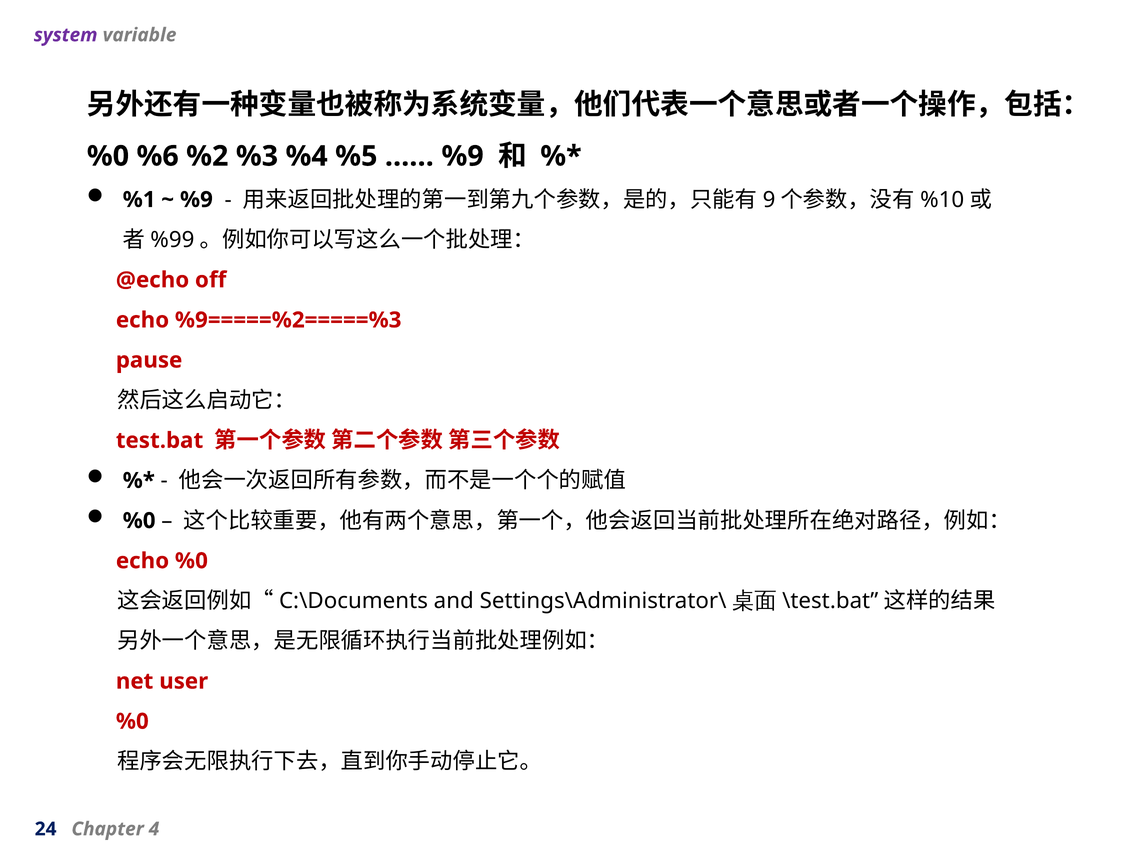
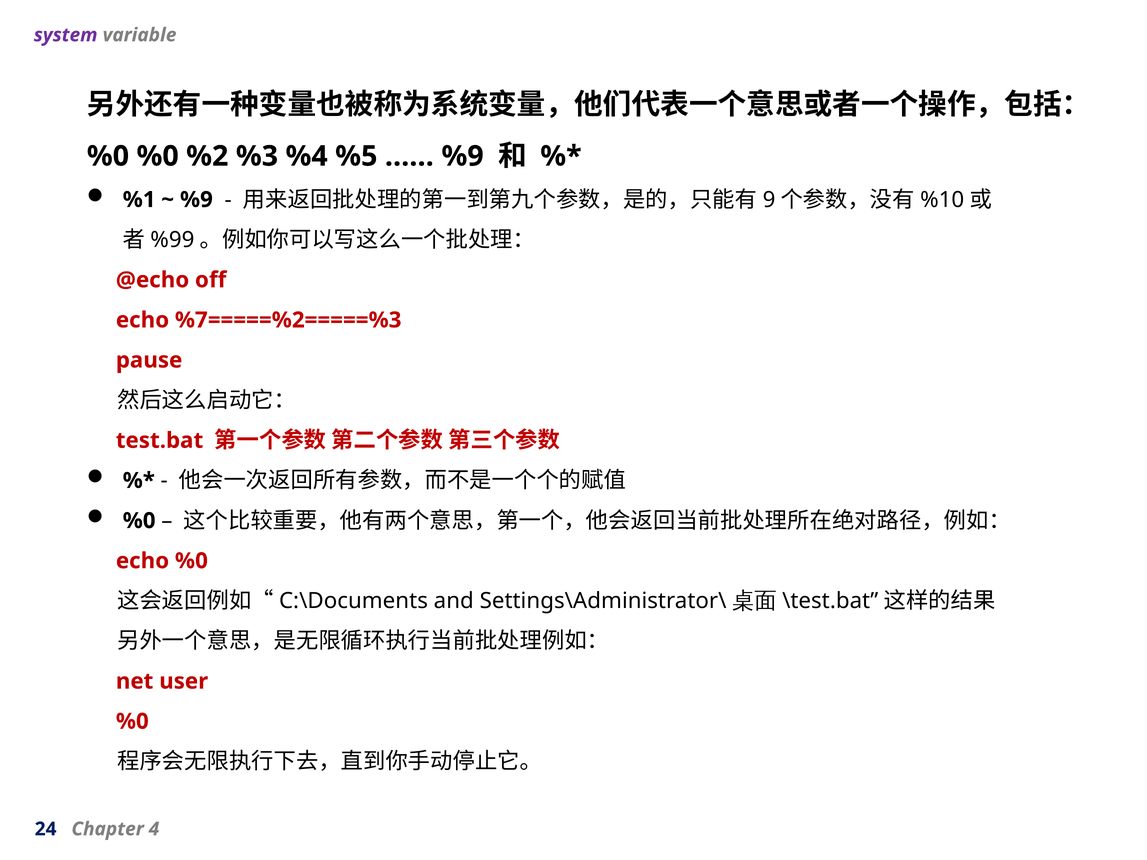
%0 %6: %6 -> %0 (158, 156)
%9=====%2=====%3: %9=====%2=====%3 -> %7=====%2=====%3 (288, 320)
